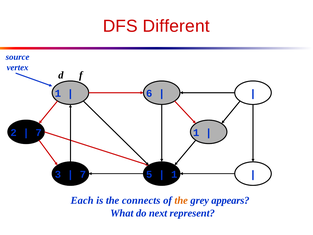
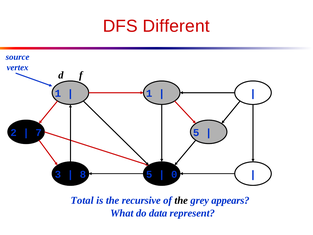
6: 6 -> 1 (149, 93)
7 1: 1 -> 5 (196, 132)
7: 7 -> 8 (83, 174)
1: 1 -> 0 (174, 174)
Each: Each -> Total (82, 200)
connects: connects -> recursive (141, 200)
the colour: orange -> black (181, 200)
next: next -> data (158, 213)
